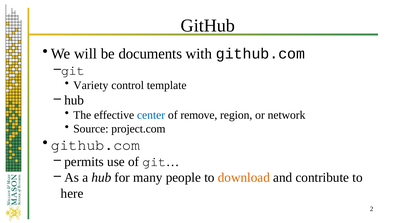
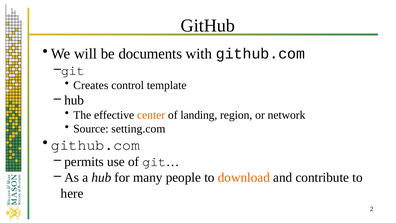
Variety: Variety -> Creates (91, 85)
center colour: blue -> orange (151, 115)
remove: remove -> landing (199, 115)
project.com: project.com -> setting.com (138, 129)
